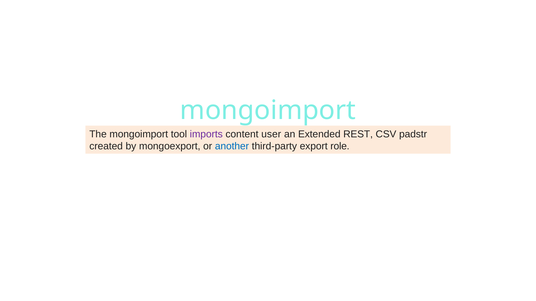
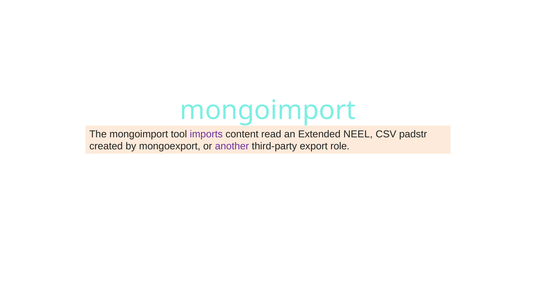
user: user -> read (271, 135)
REST: REST -> NEEL (358, 135)
another colour: blue -> purple (232, 147)
